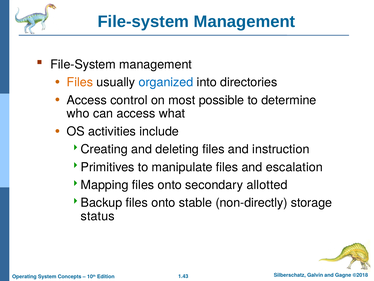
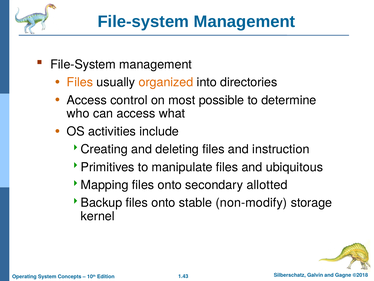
organized colour: blue -> orange (166, 82)
escalation: escalation -> ubiquitous (294, 167)
non-directly: non-directly -> non-modify (251, 202)
status: status -> kernel (98, 216)
